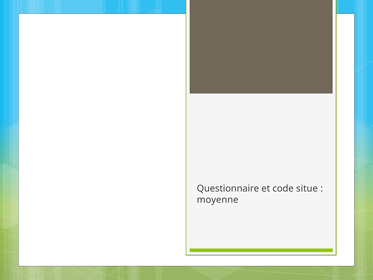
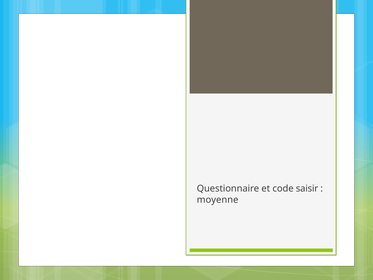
situe: situe -> saisir (307, 188)
